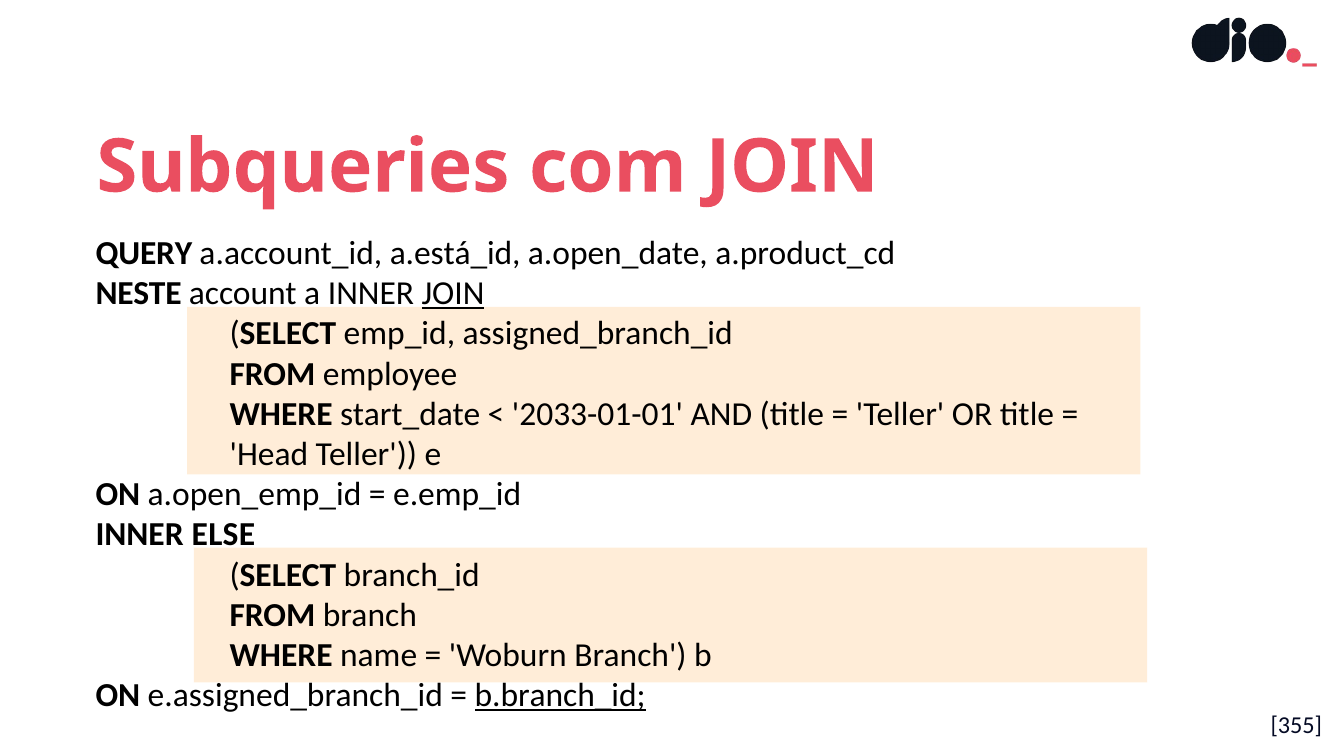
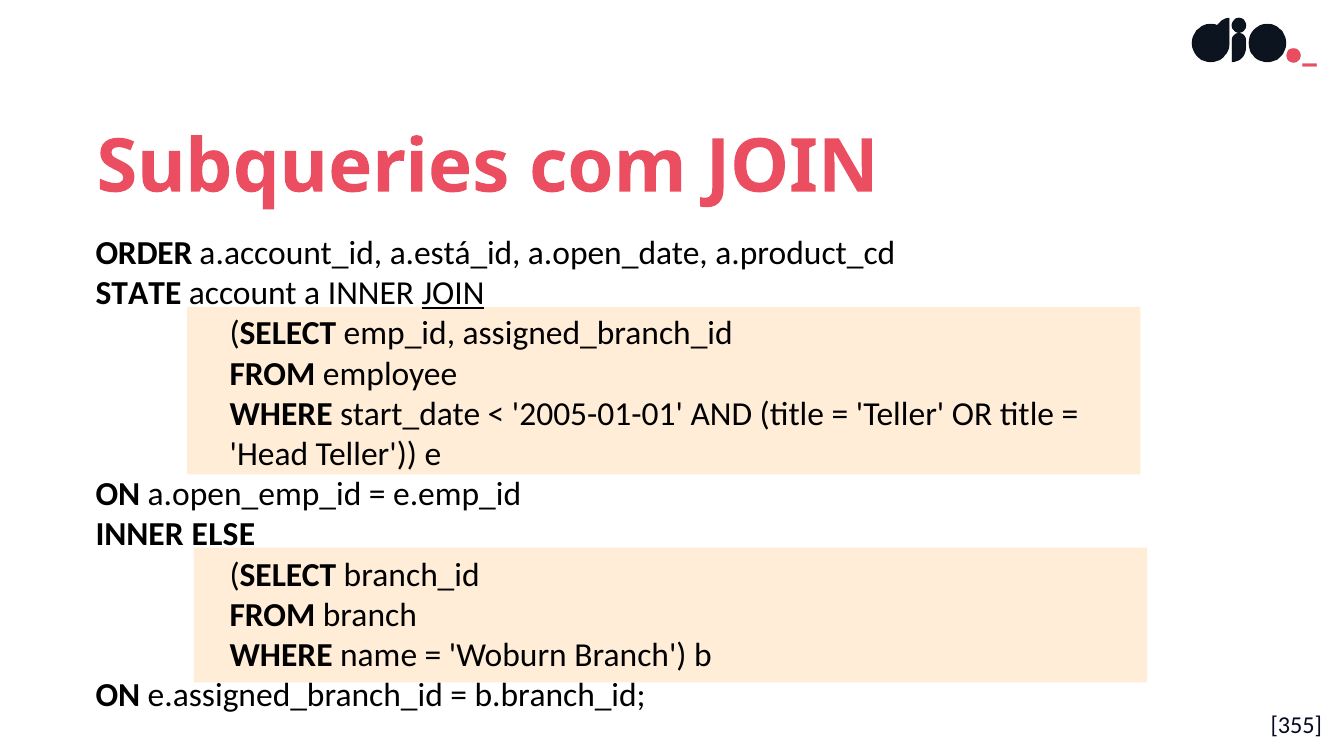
QUERY: QUERY -> ORDER (144, 253)
NESTE: NESTE -> STATE (138, 294)
2033-01-01: 2033-01-01 -> 2005-01-01 (597, 414)
b.branch_id underline: present -> none (560, 696)
